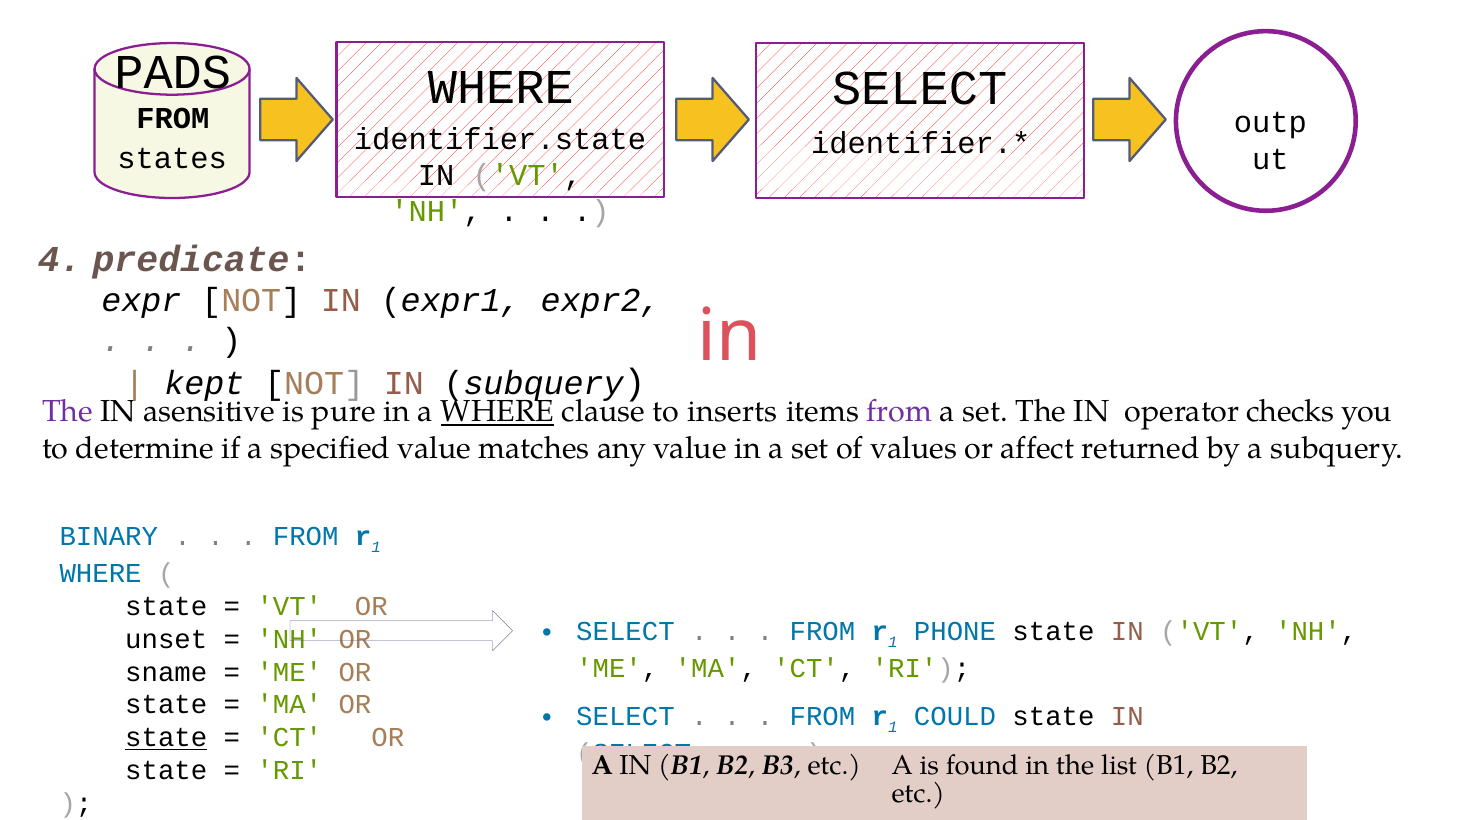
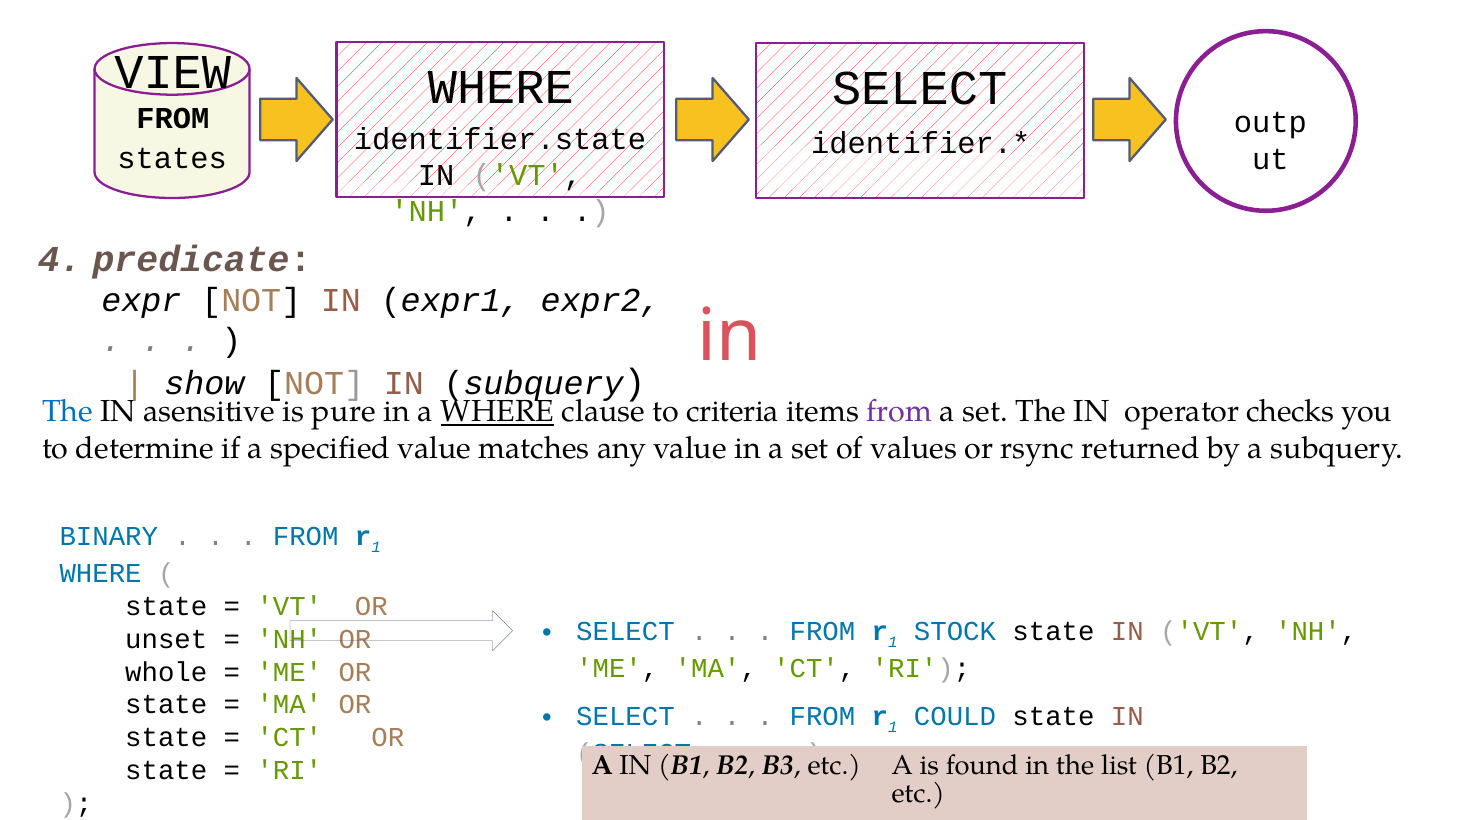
PADS: PADS -> VIEW (173, 73)
kept: kept -> show (204, 384)
The colour: purple -> blue (68, 412)
inserts: inserts -> criteria (733, 412)
affect: affect -> rsync (1037, 449)
PHONE: PHONE -> STOCK (955, 632)
sname: sname -> whole (166, 673)
state underline: present -> none (166, 738)
